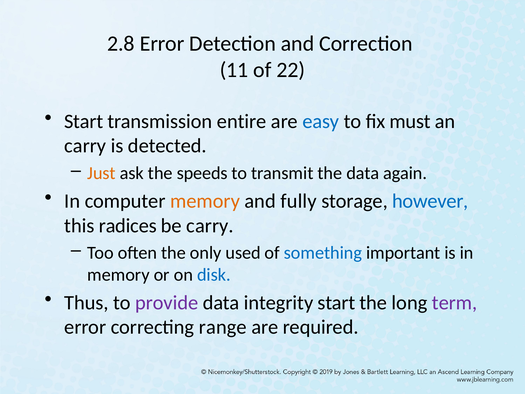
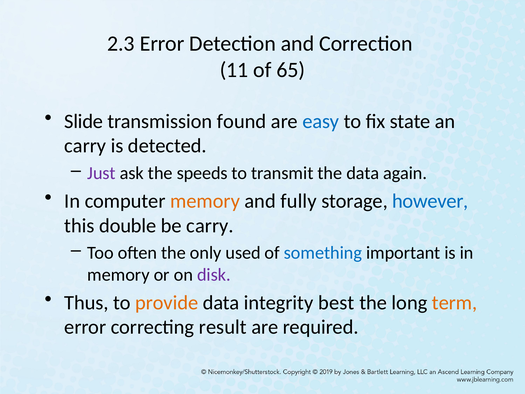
2.8: 2.8 -> 2.3 (121, 44)
22: 22 -> 65 (291, 70)
Start: Start -> Slide (84, 121)
entire: entire -> found (242, 121)
must: must -> state (410, 121)
Just colour: orange -> purple (101, 173)
radices: radices -> double (128, 225)
disk colour: blue -> purple (214, 274)
provide colour: purple -> orange (167, 302)
integrity start: start -> best (336, 302)
term colour: purple -> orange (455, 302)
range: range -> result (223, 327)
